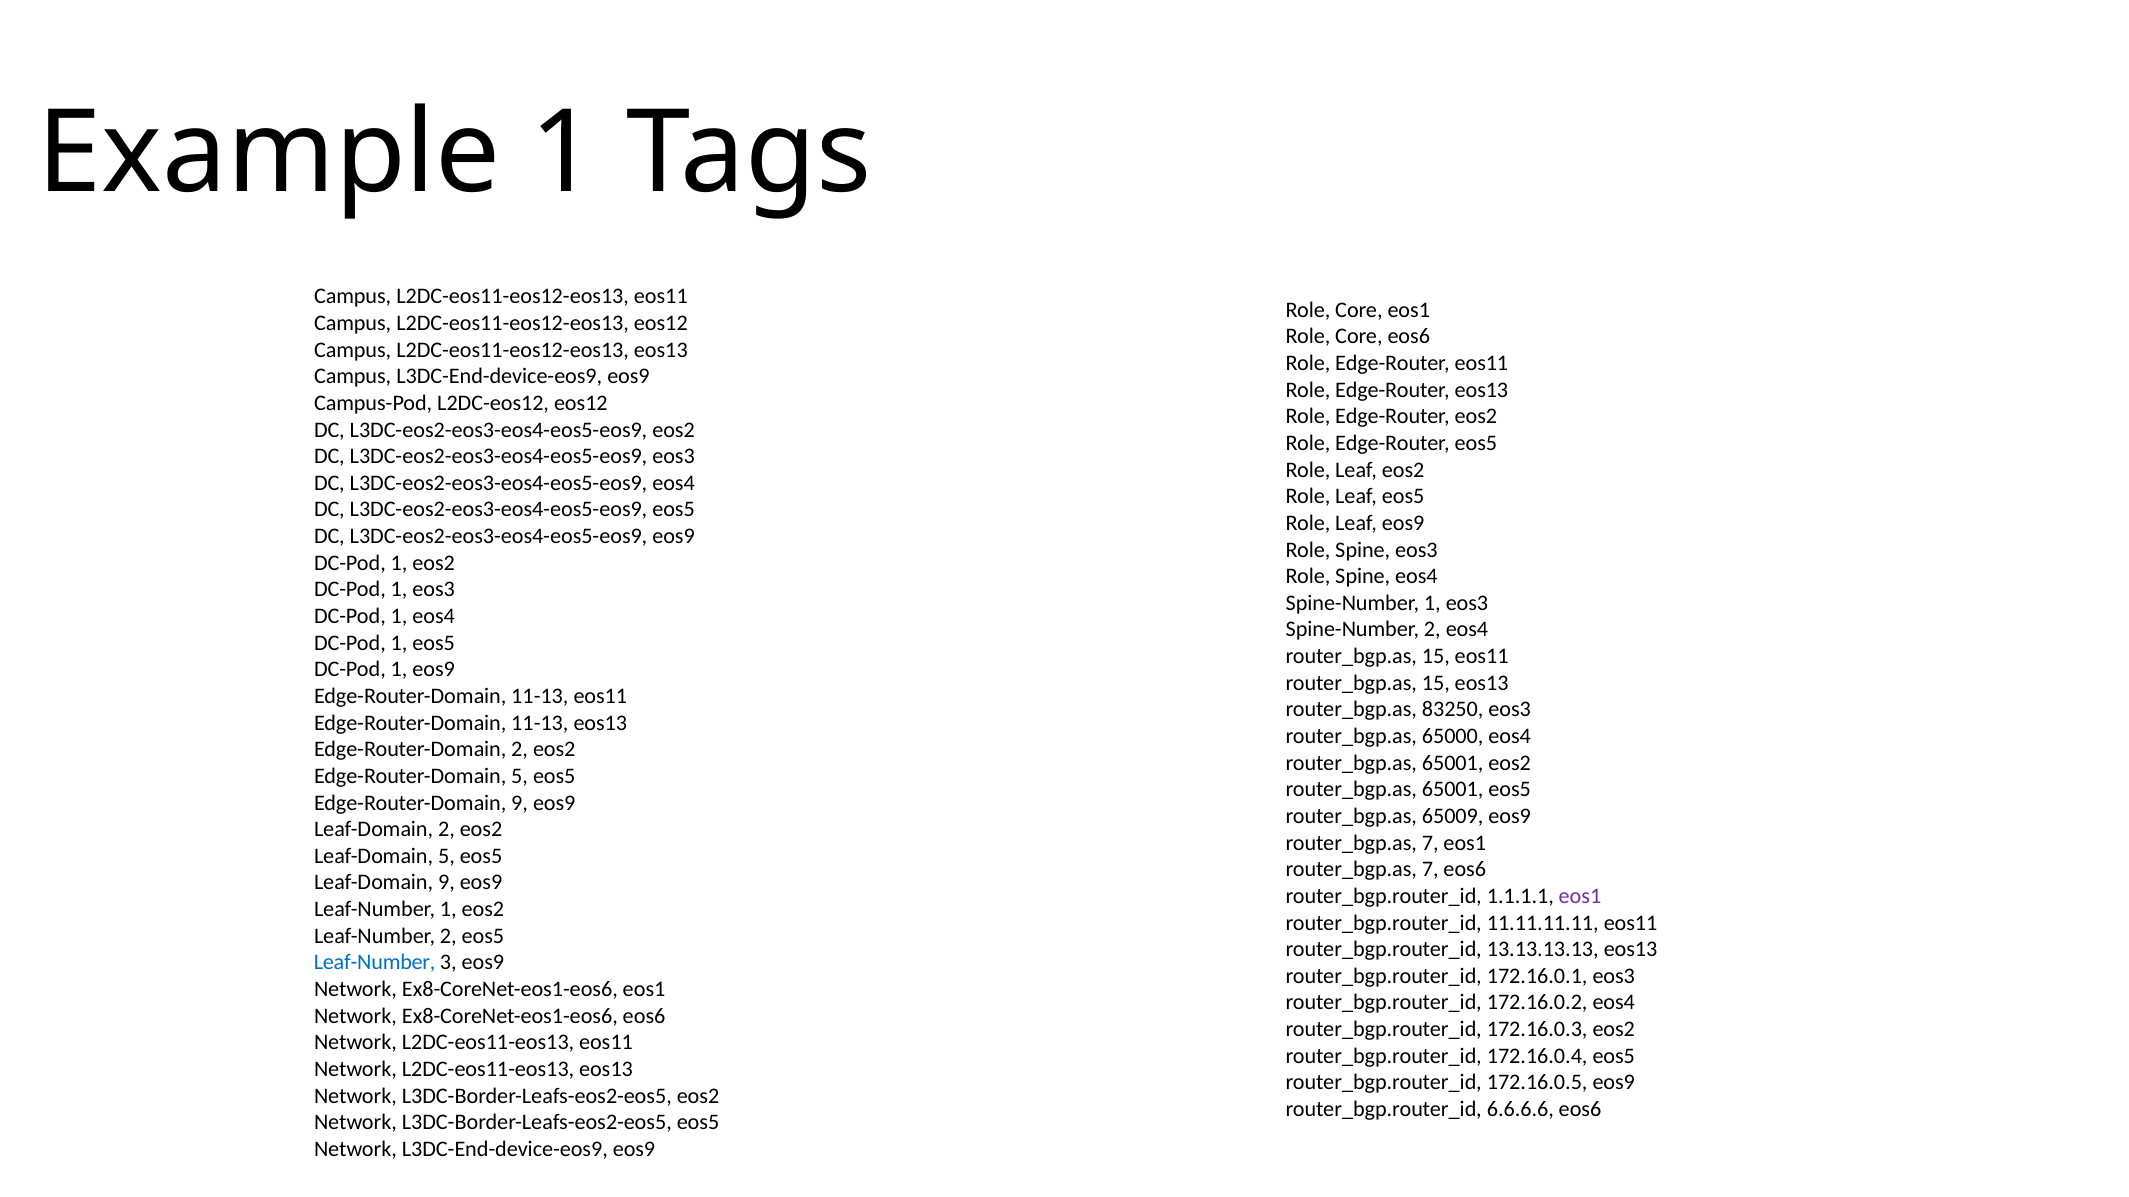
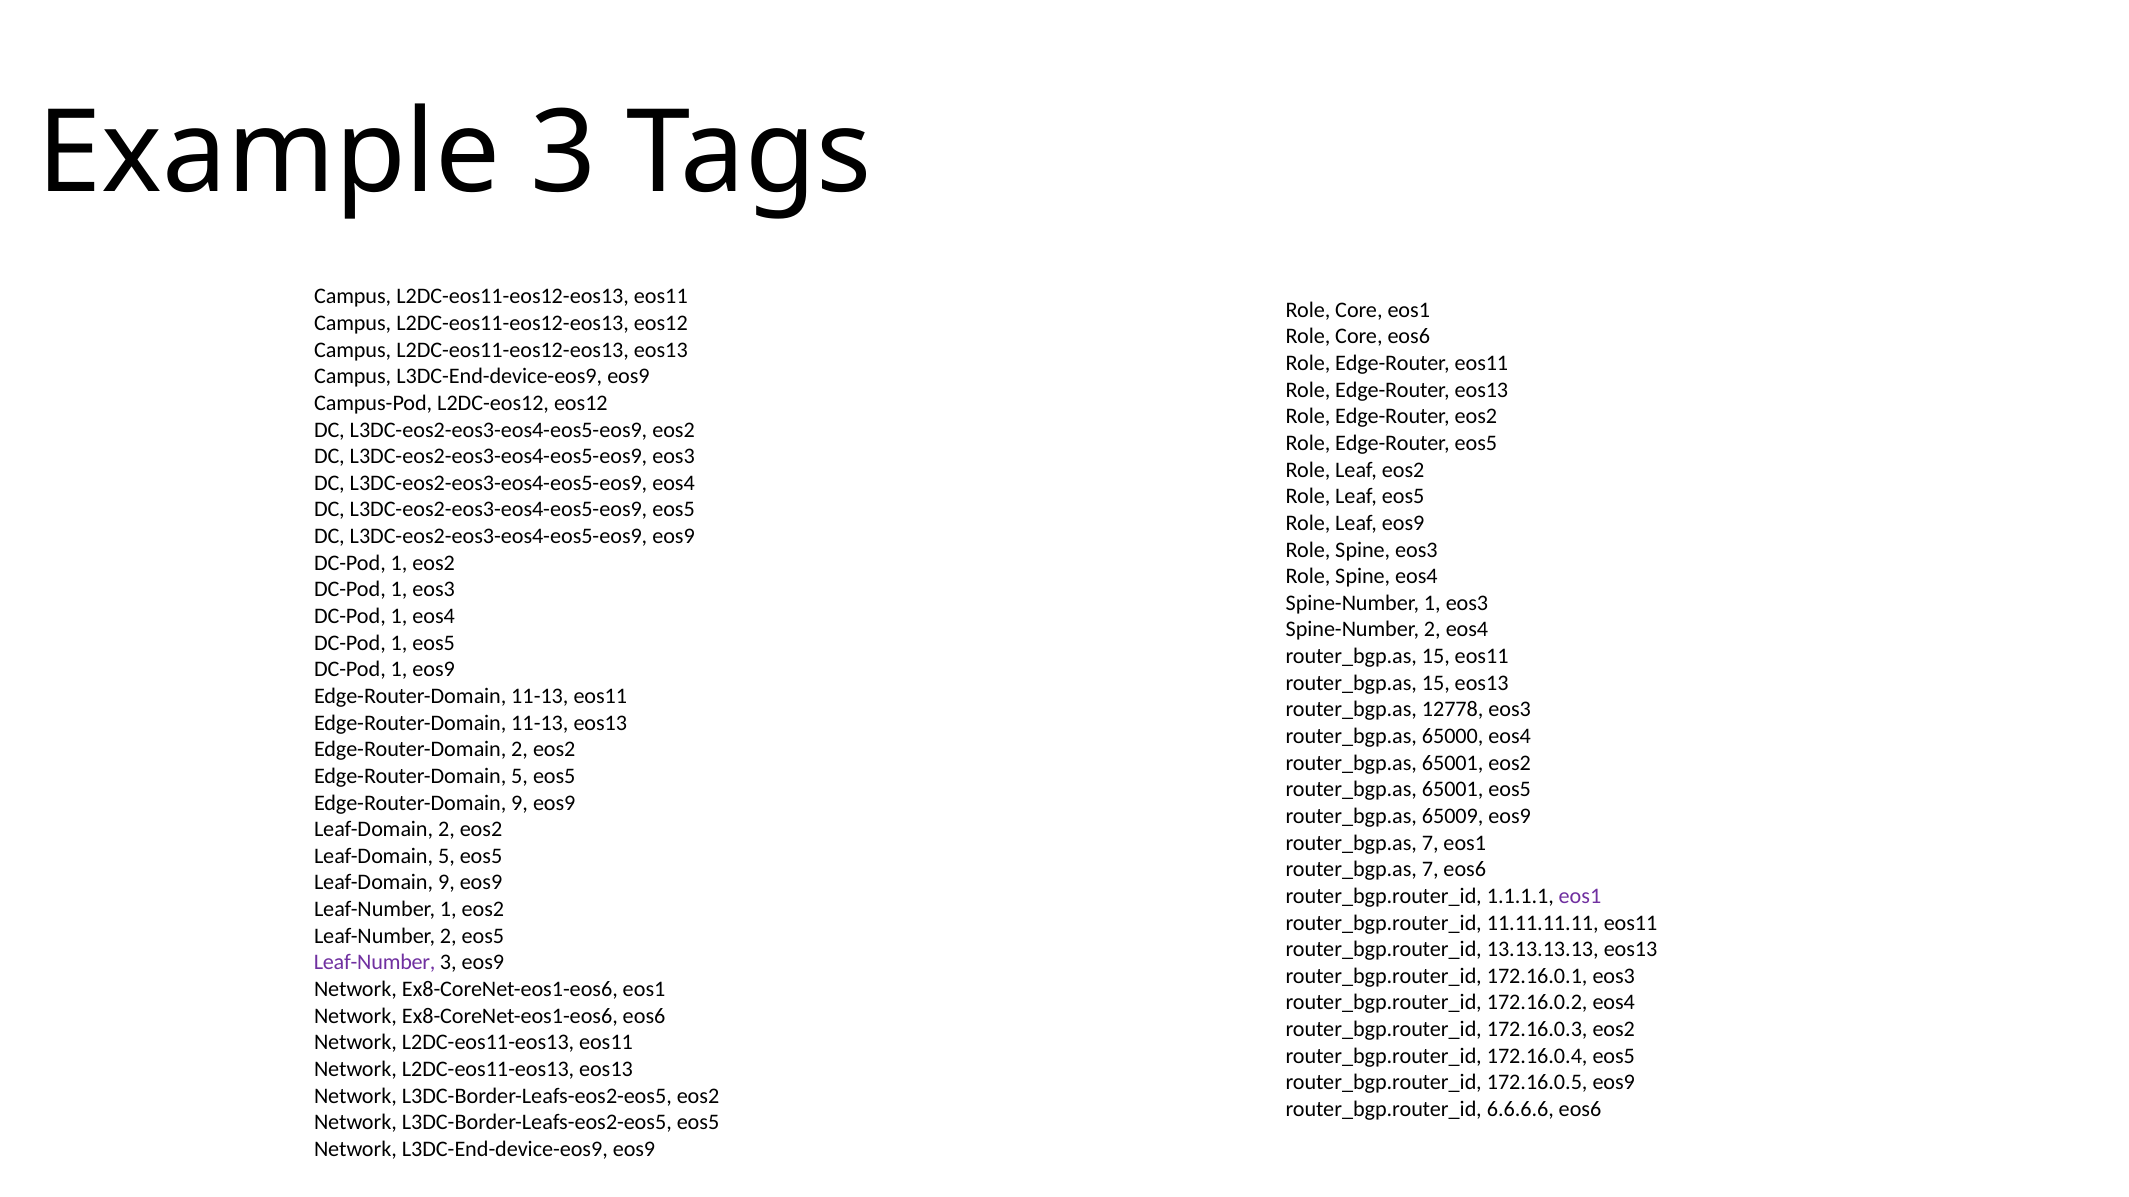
Example 1: 1 -> 3 (563, 154)
83250: 83250 -> 12778 (1453, 710)
Leaf-Number colour: blue -> purple (375, 963)
